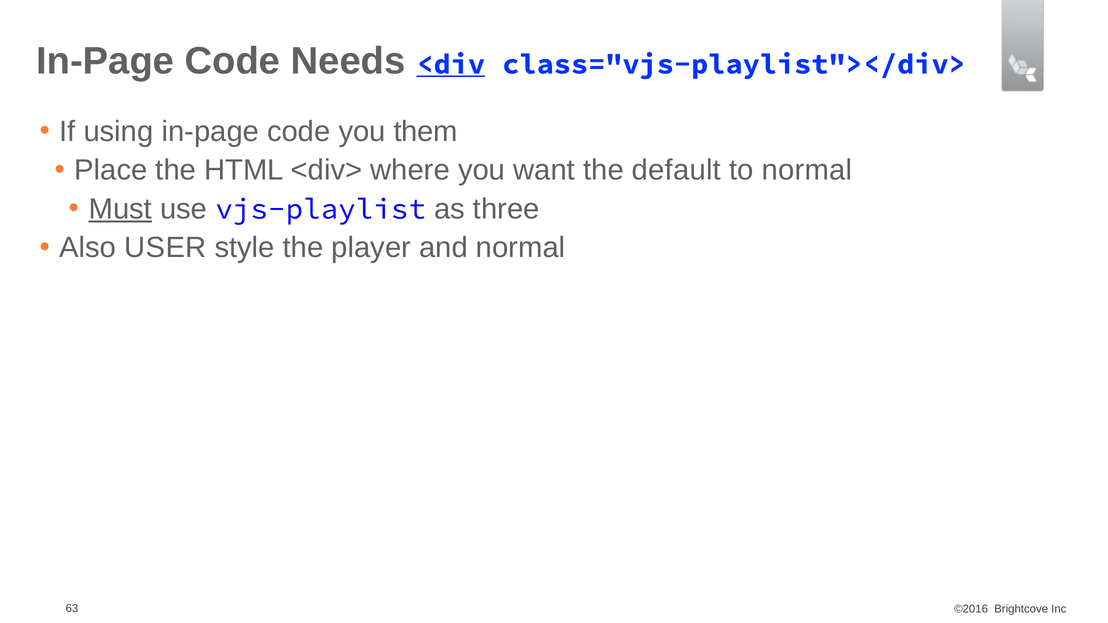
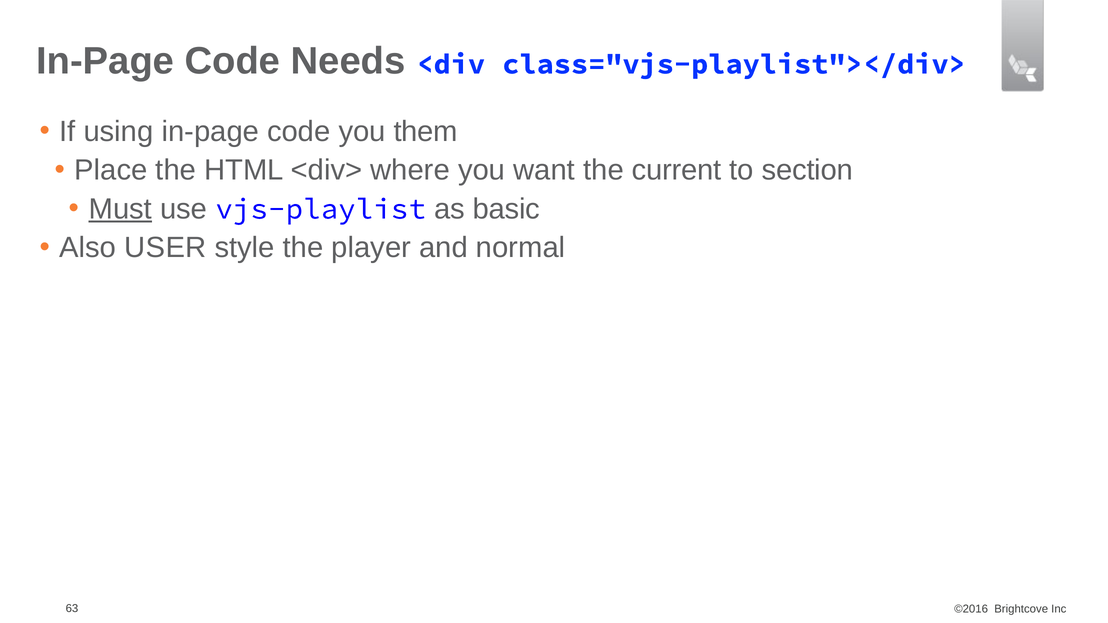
<div underline: present -> none (451, 64)
default: default -> current (677, 170)
to normal: normal -> section (807, 170)
three: three -> basic (506, 209)
